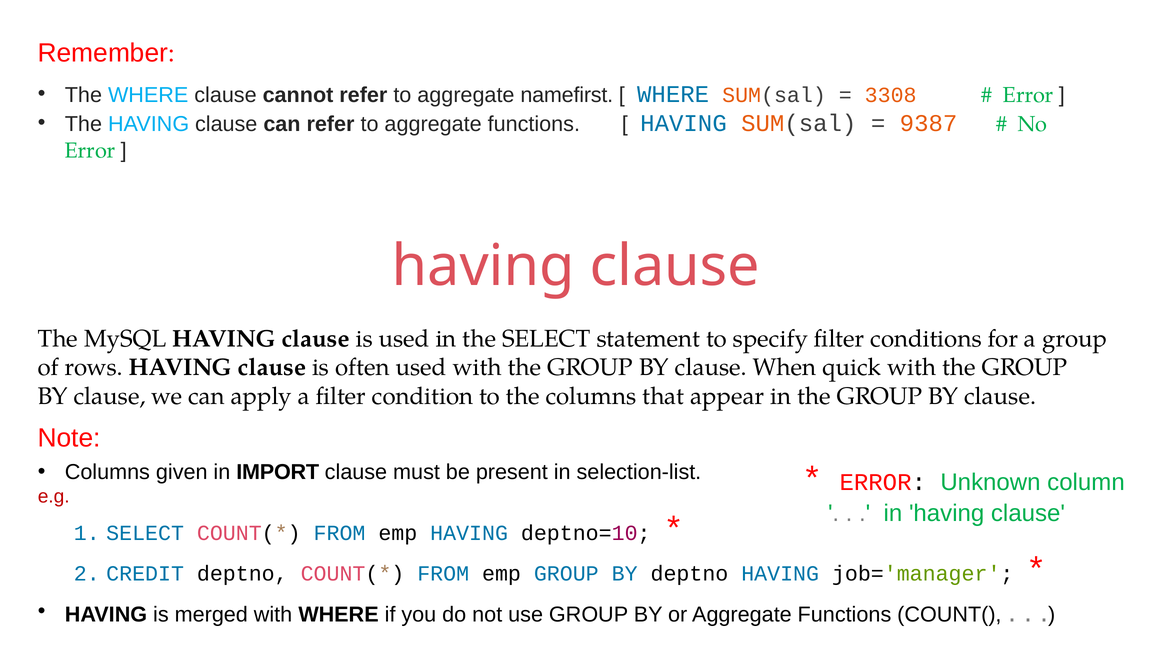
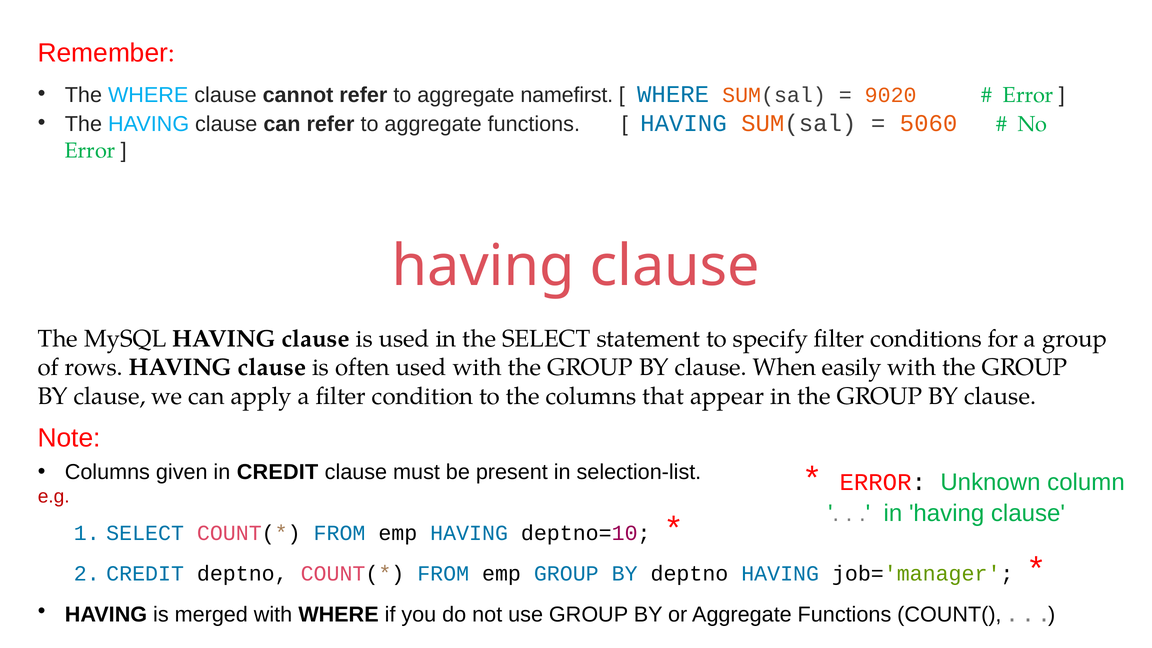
3308: 3308 -> 9020 (891, 95)
9387: 9387 -> 5060 (929, 123)
quick: quick -> easily (852, 368)
in IMPORT: IMPORT -> CREDIT (278, 472)
